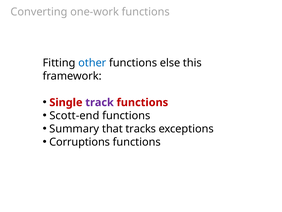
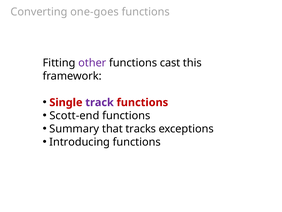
one-work: one-work -> one-goes (95, 12)
other colour: blue -> purple (92, 63)
else: else -> cast (170, 63)
Corruptions: Corruptions -> Introducing (80, 142)
